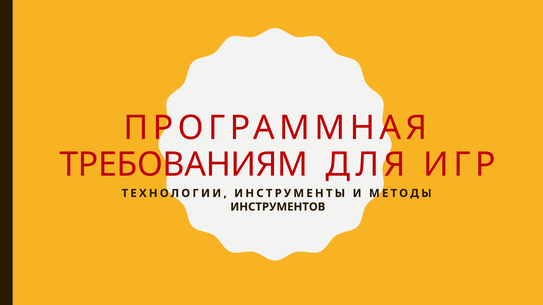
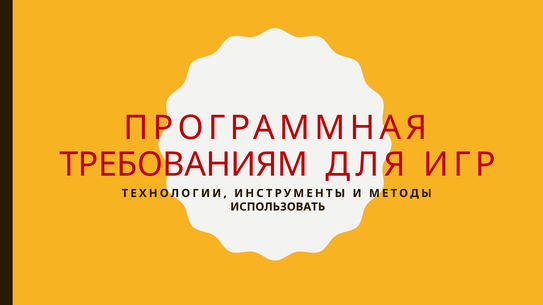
ИНСТРУМЕНТОВ: ИНСТРУМЕНТОВ -> ИСПОЛЬЗОВАТЬ (278, 207)
